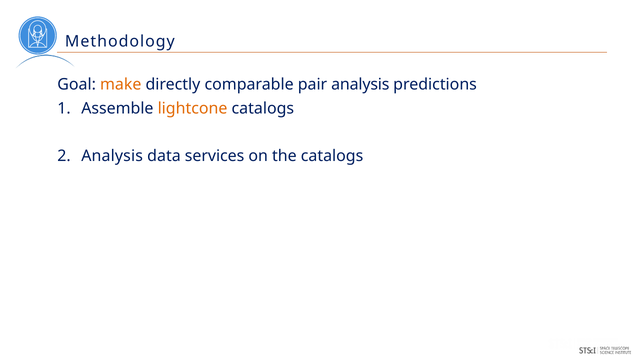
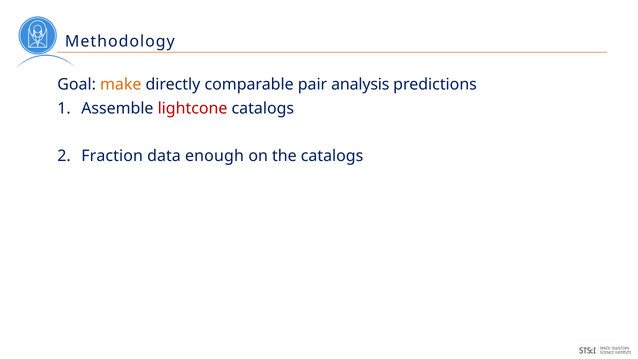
lightcone colour: orange -> red (193, 108)
Analysis: Analysis -> Fraction (112, 156)
services: services -> enough (214, 156)
